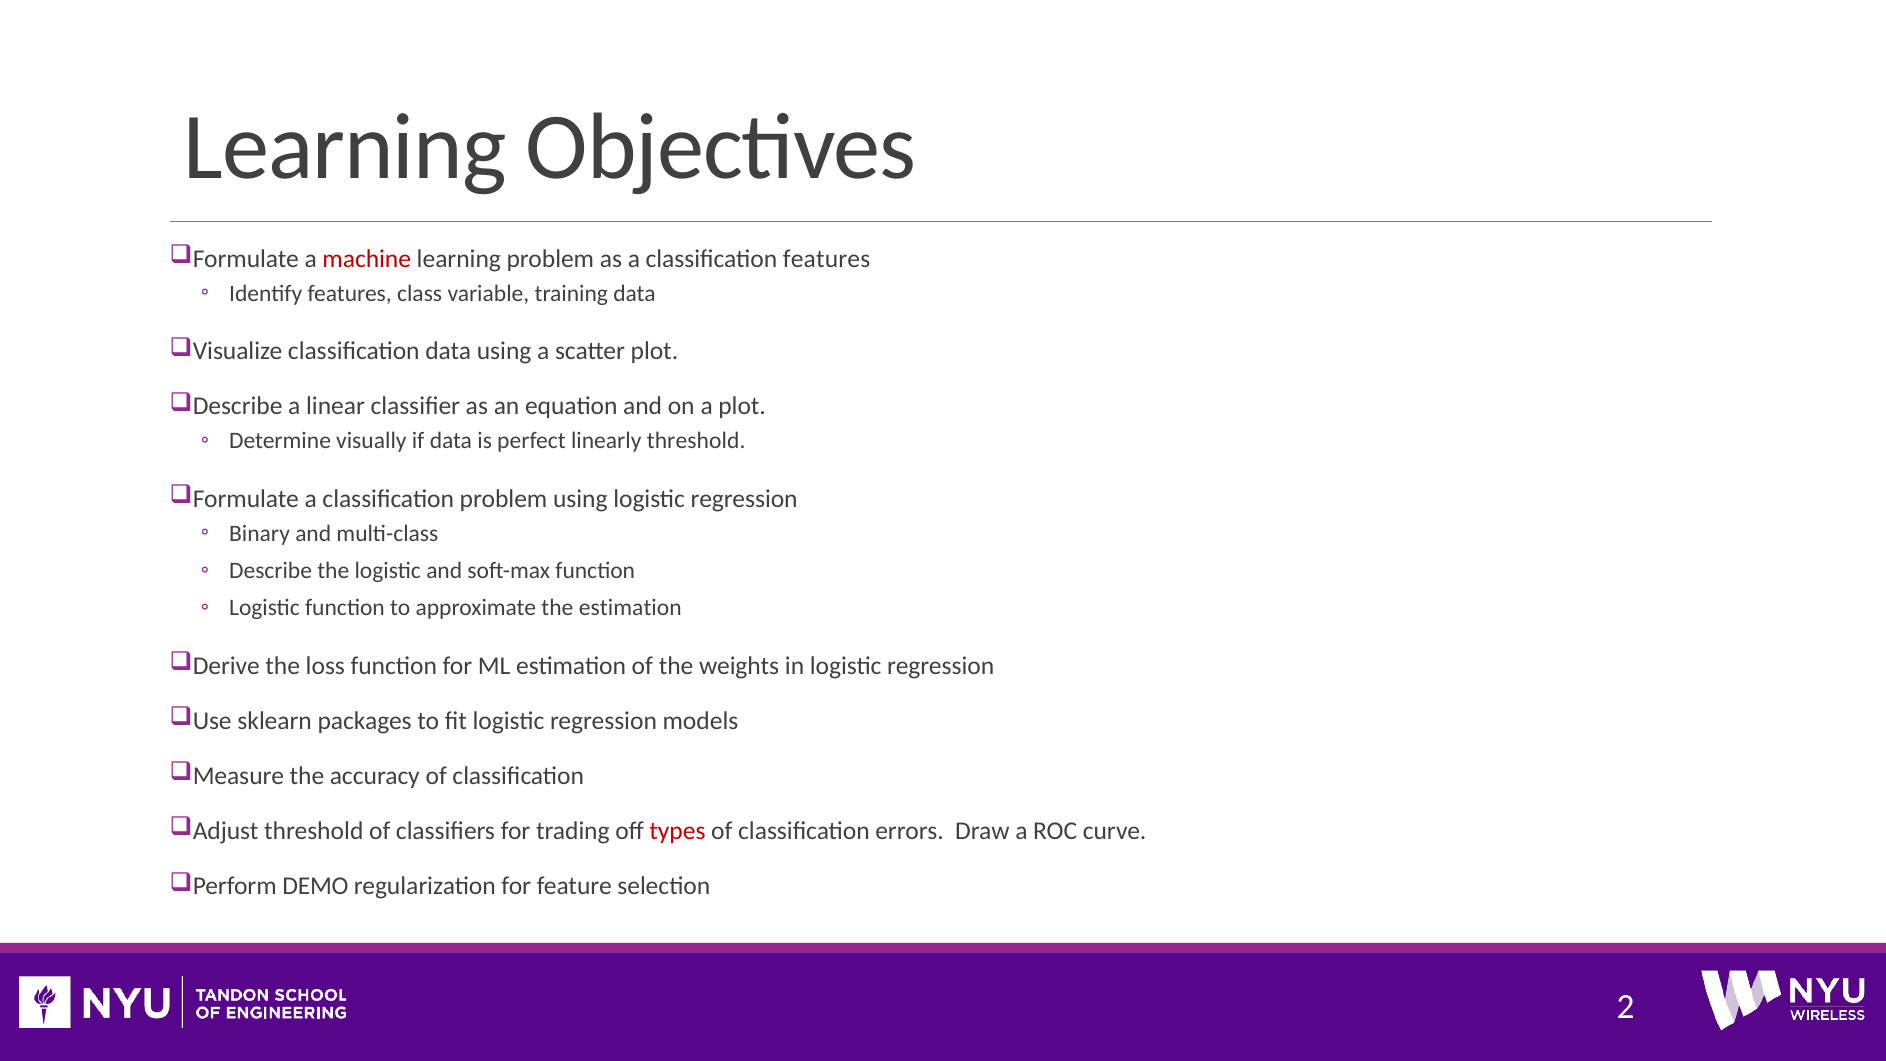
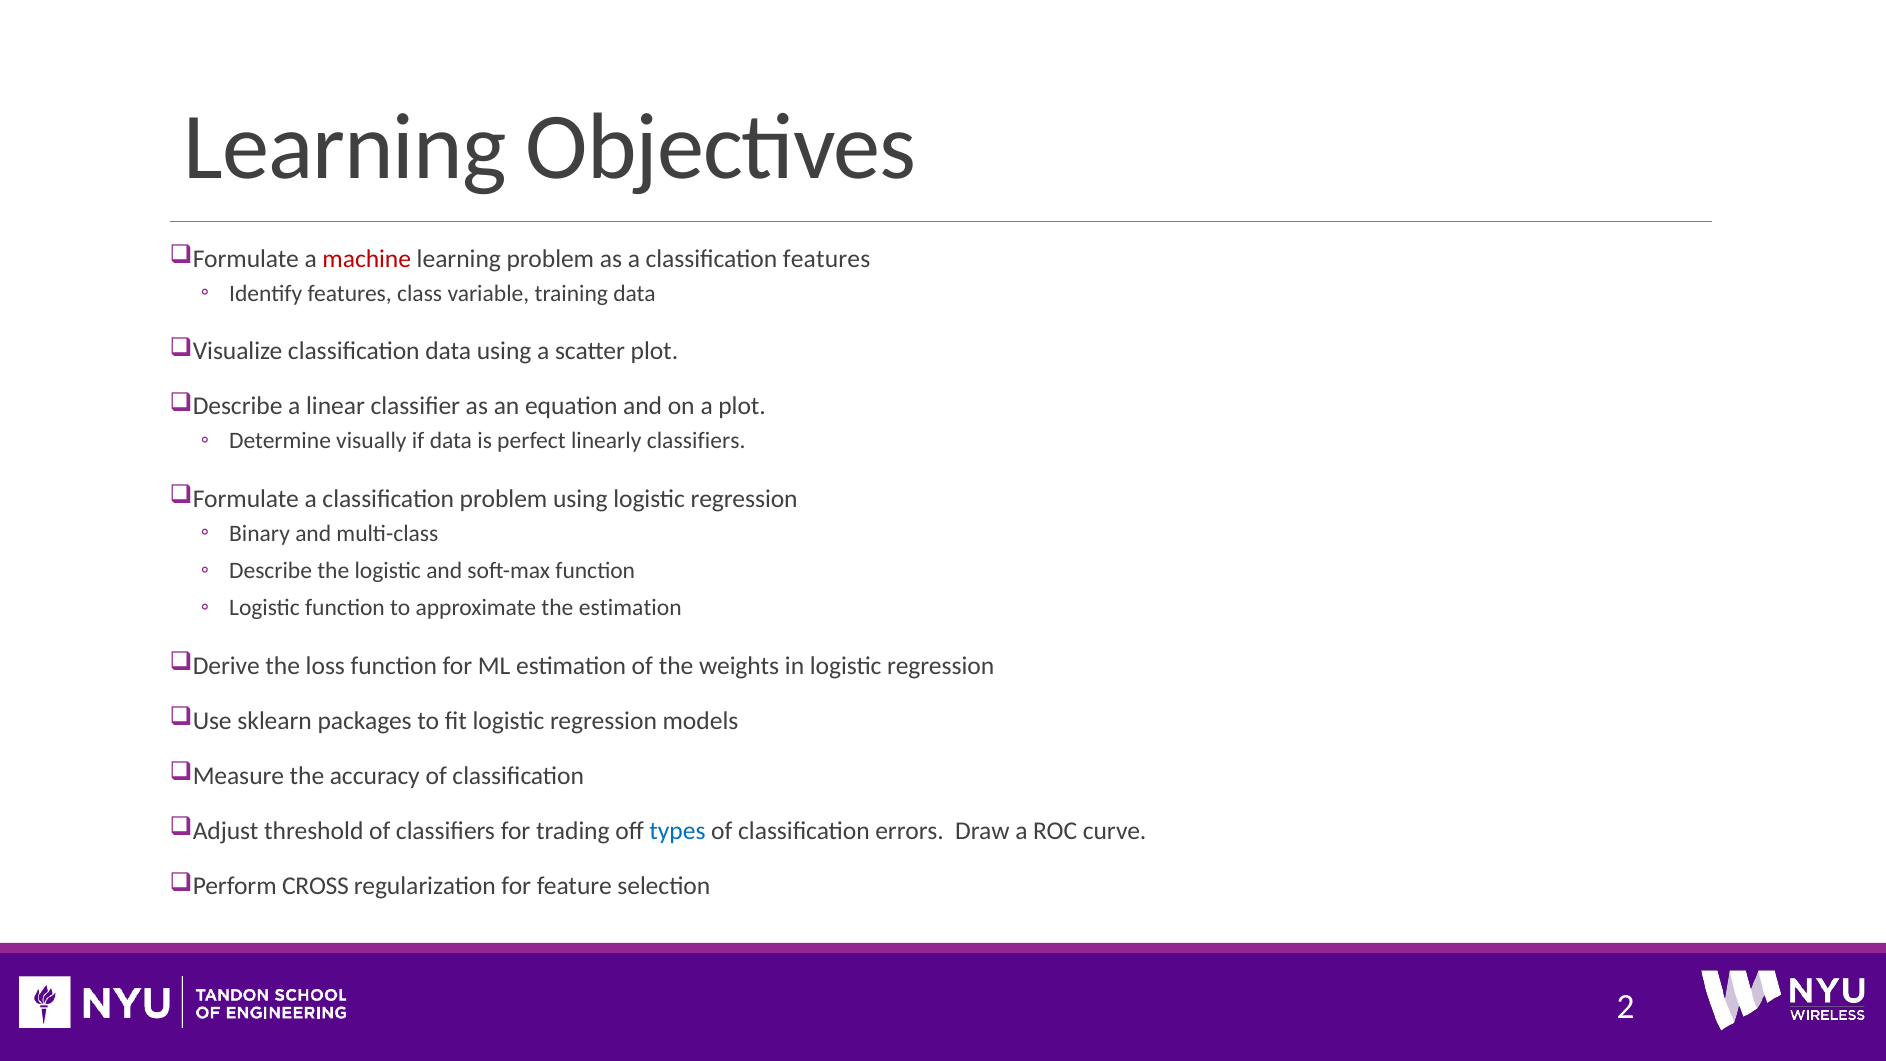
linearly threshold: threshold -> classifiers (696, 441)
types colour: red -> blue (677, 831)
DEMO: DEMO -> CROSS (316, 886)
